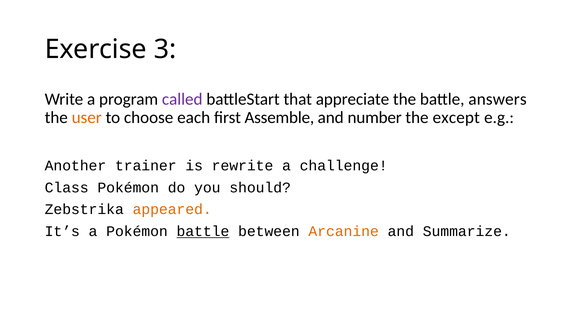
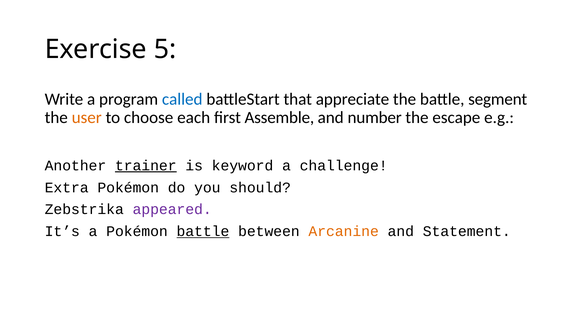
3: 3 -> 5 (165, 49)
called colour: purple -> blue (182, 99)
answers: answers -> segment (498, 99)
except: except -> escape (456, 118)
trainer underline: none -> present (146, 165)
rewrite: rewrite -> keyword (243, 165)
Class: Class -> Extra (67, 187)
appeared colour: orange -> purple (172, 209)
Summarize: Summarize -> Statement (467, 231)
